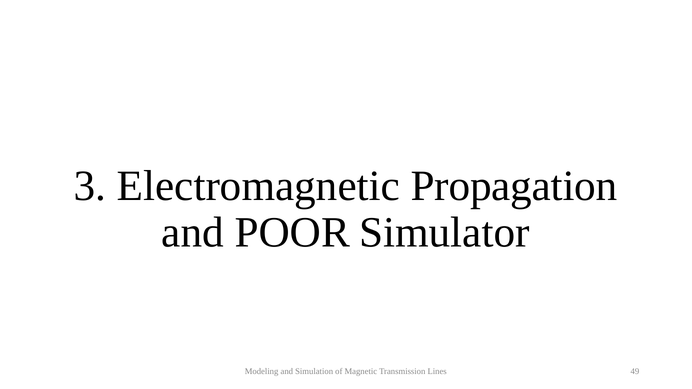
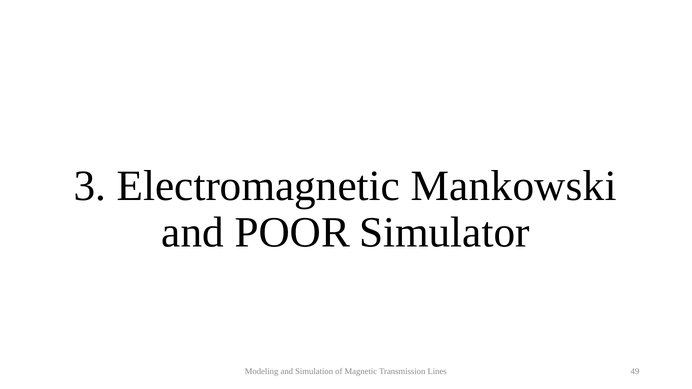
Propagation: Propagation -> Mankowski (514, 186)
